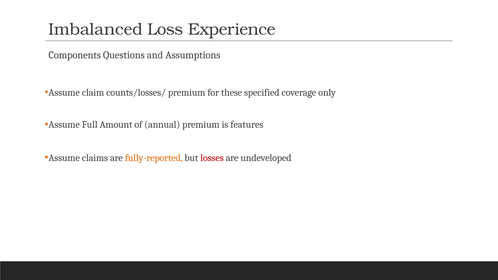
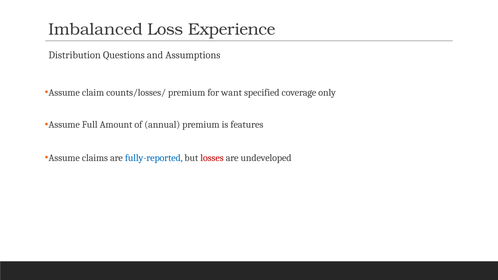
Components: Components -> Distribution (75, 55)
these: these -> want (232, 93)
fully-reported colour: orange -> blue (154, 158)
